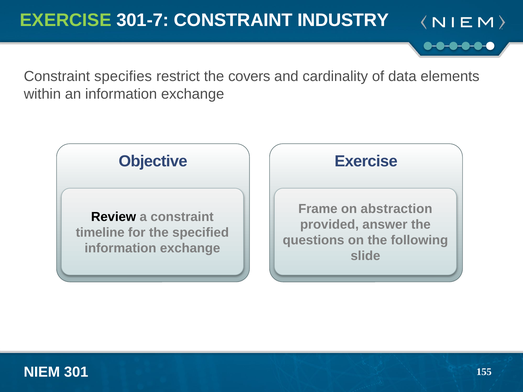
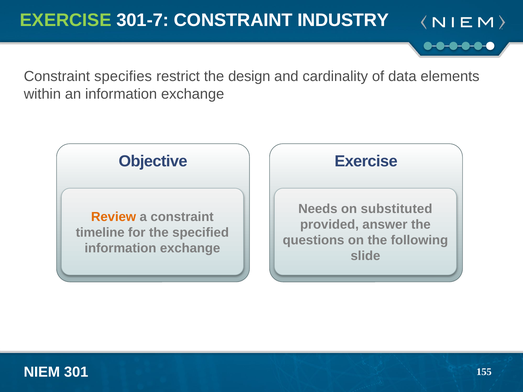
covers: covers -> design (249, 77)
Frame: Frame -> Needs (318, 209)
abstraction: abstraction -> substituted (397, 209)
Review colour: black -> orange (114, 217)
